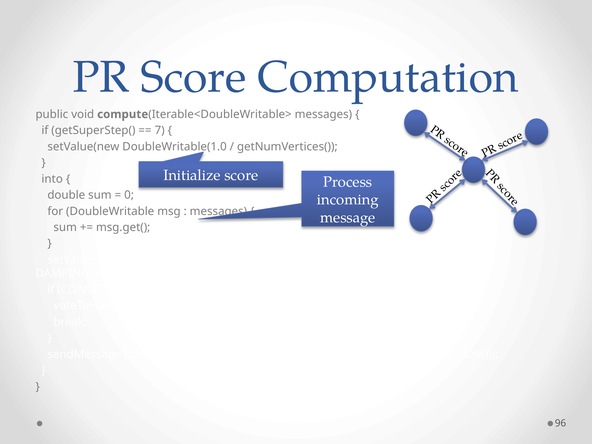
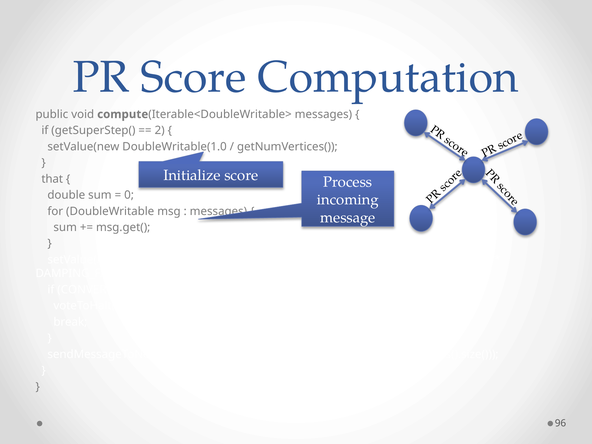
7: 7 -> 2 (160, 130)
into: into -> that (52, 179)
